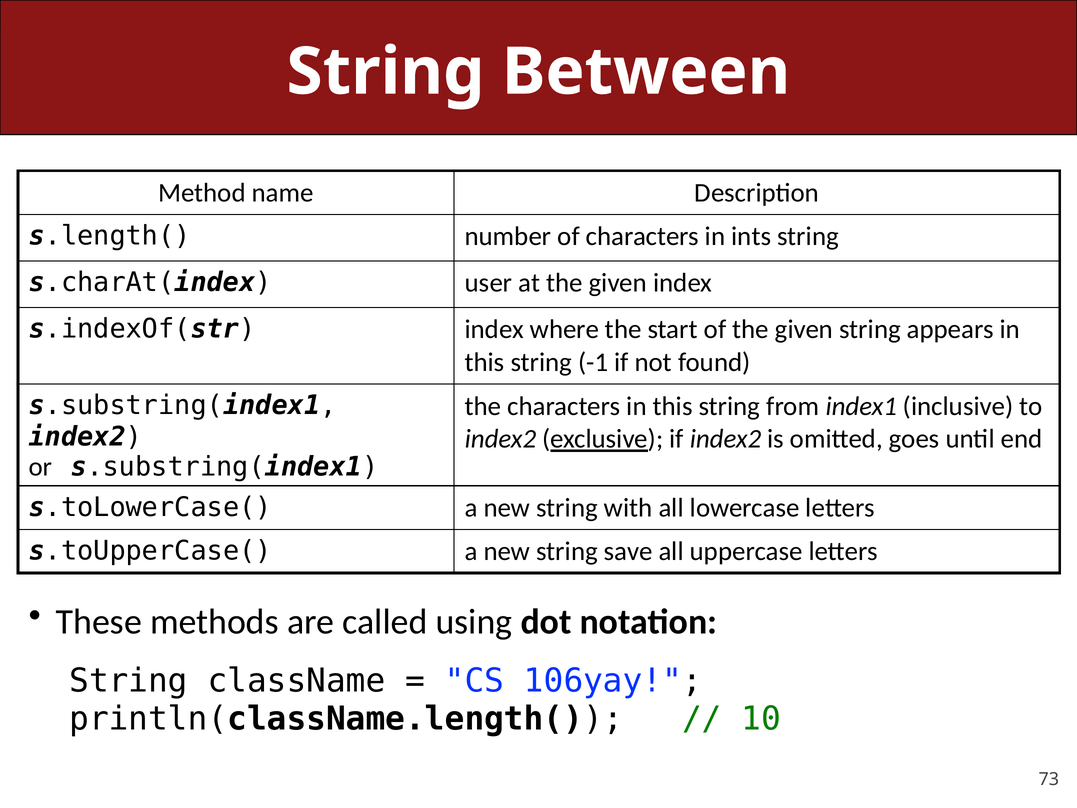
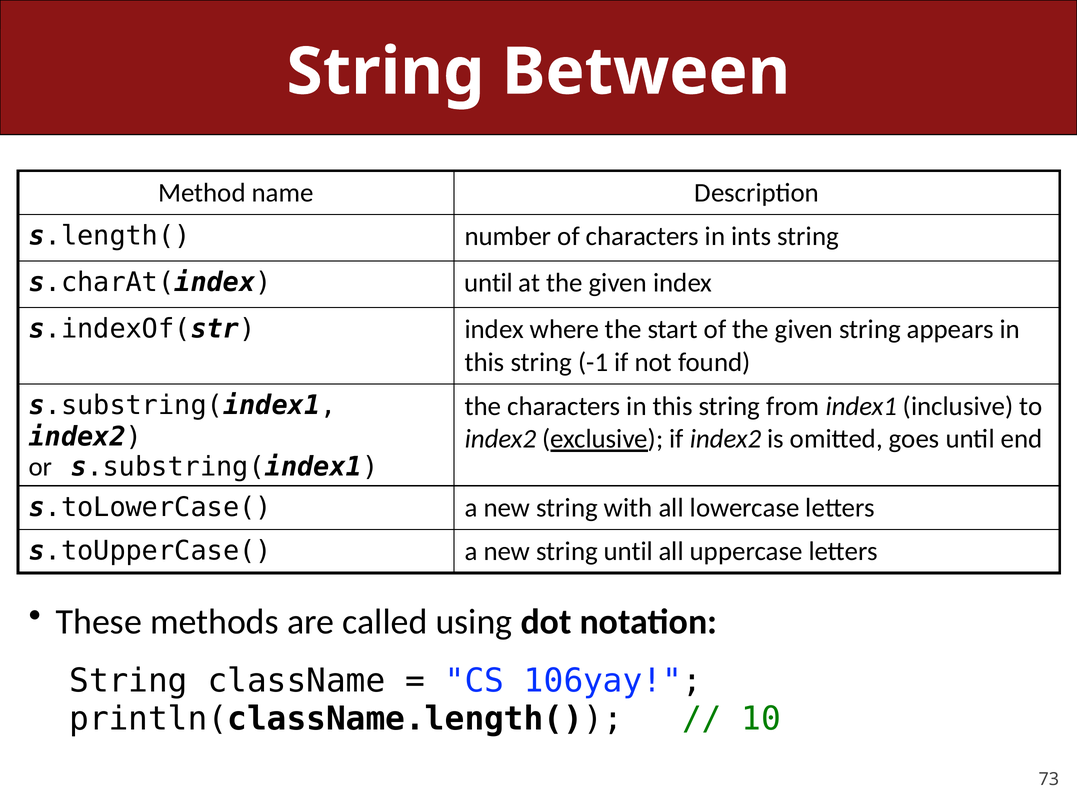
s.charAt(index user: user -> until (489, 283)
string save: save -> until (628, 551)
